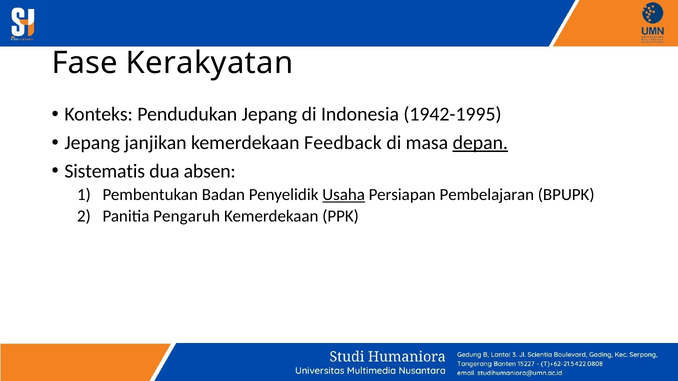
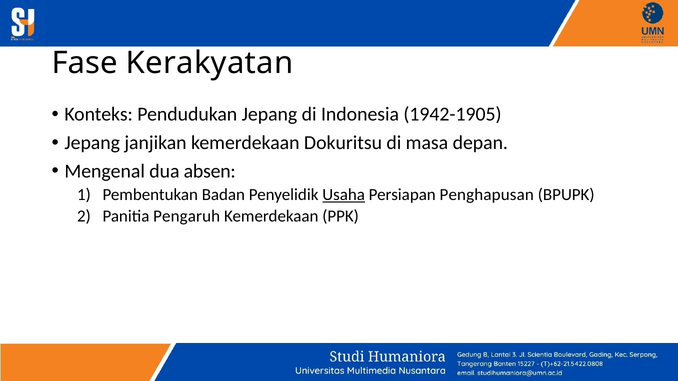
1942-1995: 1942-1995 -> 1942-1905 (452, 115)
Feedback: Feedback -> Dokuritsu (343, 143)
depan underline: present -> none (480, 143)
Sistematis: Sistematis -> Mengenal (105, 171)
Pembelajaran: Pembelajaran -> Penghapusan (487, 195)
